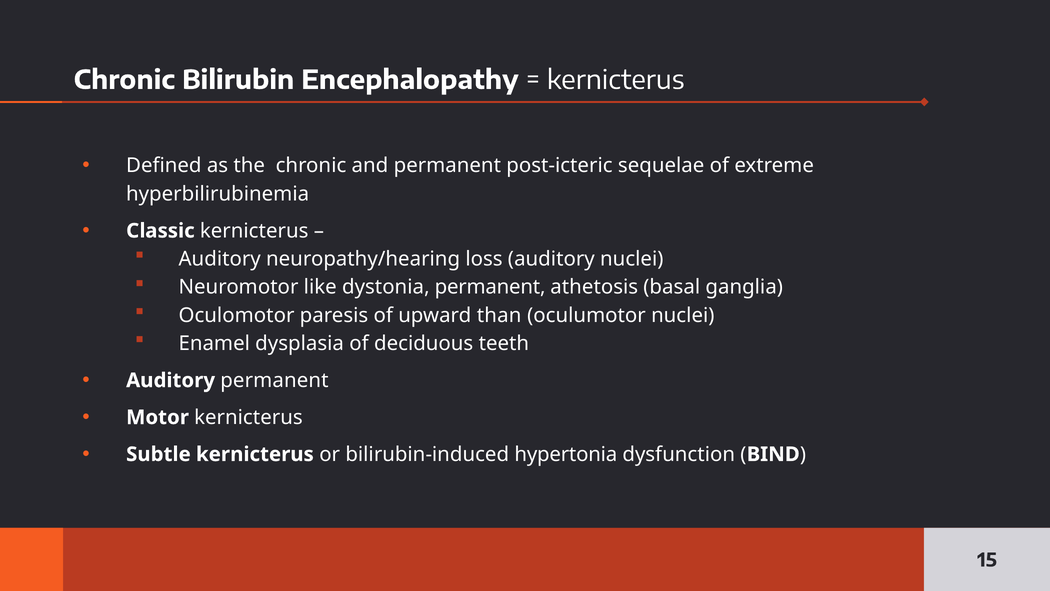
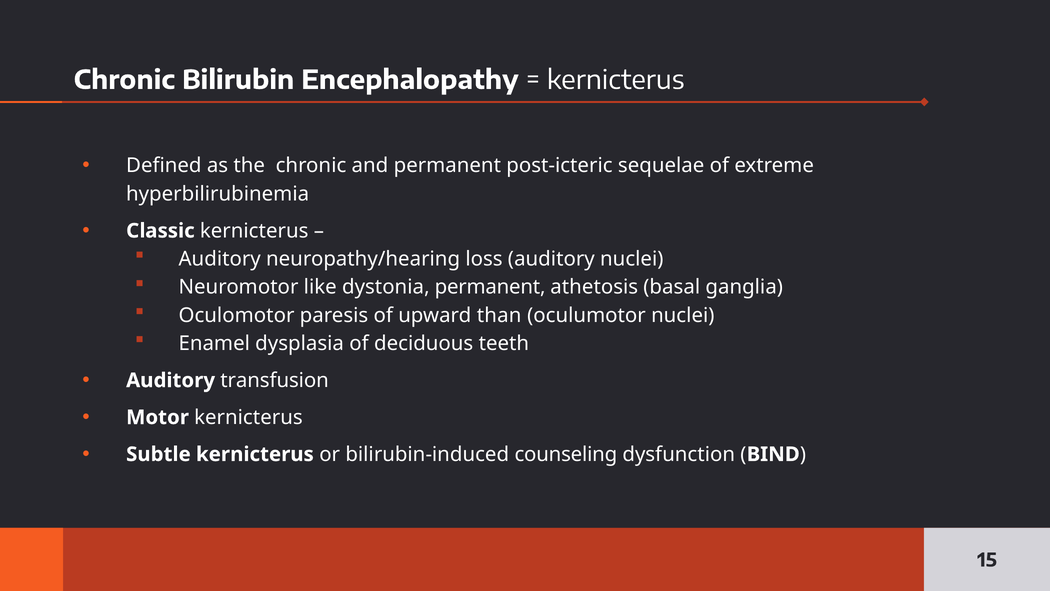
Auditory permanent: permanent -> transfusion (275, 380)
hypertonia: hypertonia -> counseling (566, 454)
